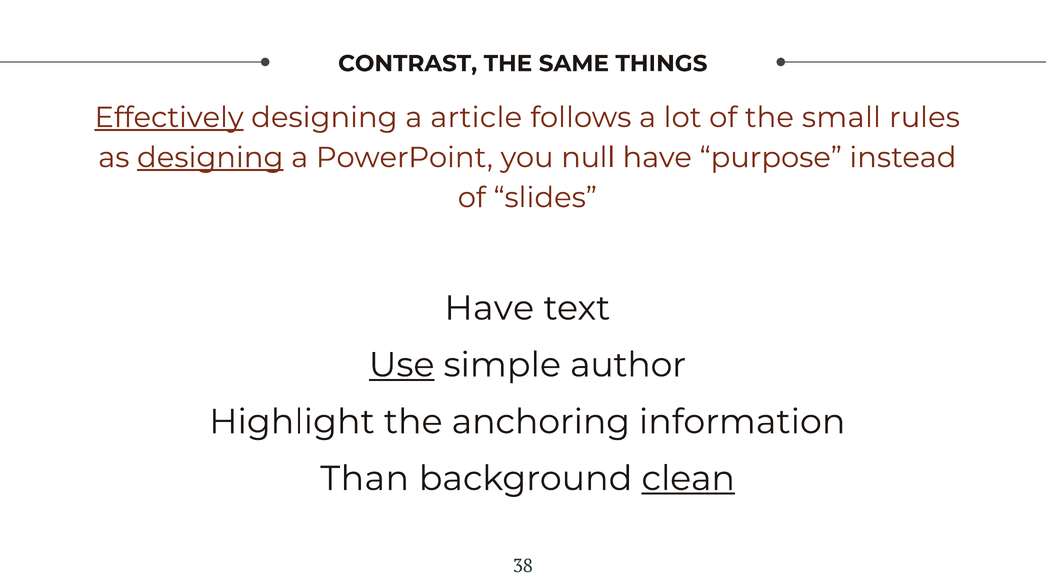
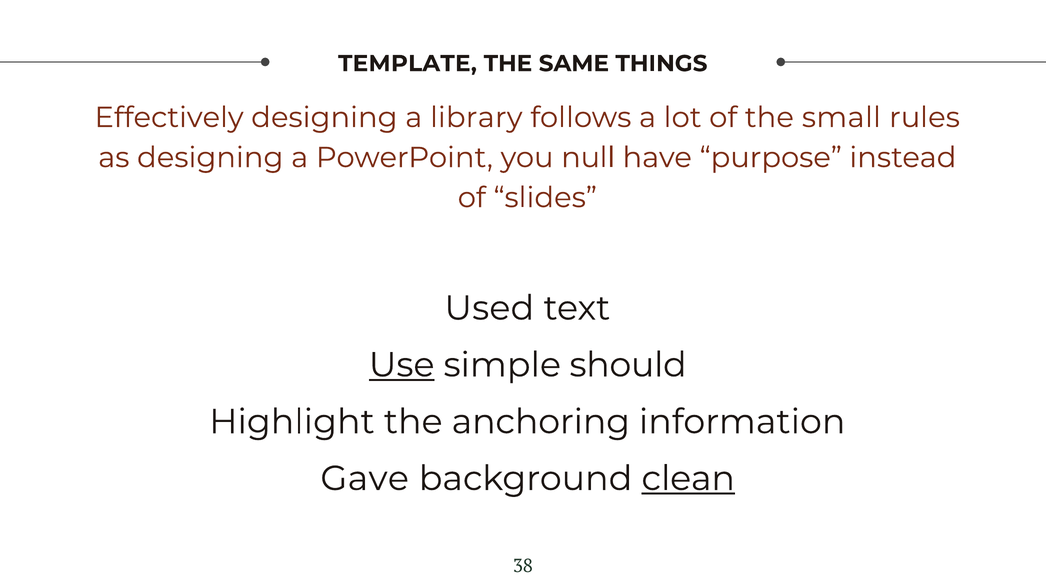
CONTRAST: CONTRAST -> TEMPLATE (407, 64)
Effectively underline: present -> none (169, 118)
article: article -> library (476, 118)
designing underline: present -> none (210, 158)
Have: Have -> Used (489, 308)
author: author -> should (628, 365)
Than: Than -> Gave (365, 479)
